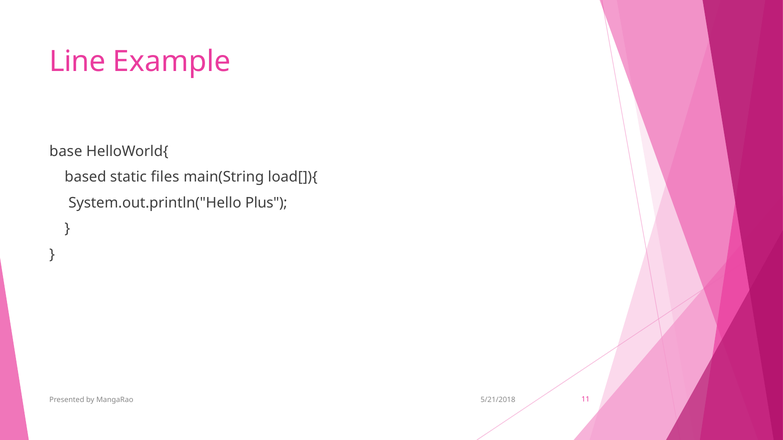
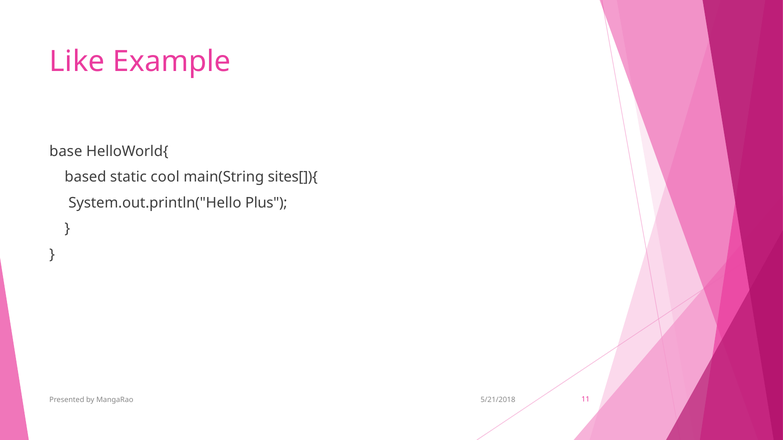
Line: Line -> Like (77, 62)
files: files -> cool (165, 177)
load[]){: load[]){ -> sites[]){ (293, 177)
